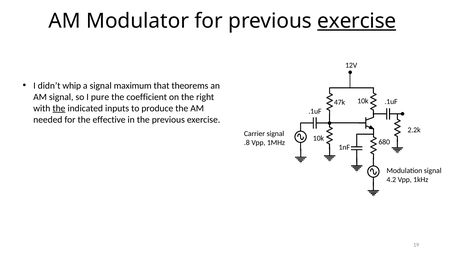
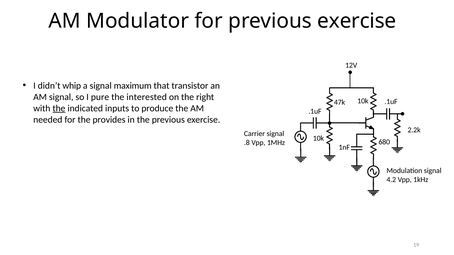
exercise underline: present -> none (357, 21)
theorems: theorems -> transistor (190, 86)
coefficient: coefficient -> interested (147, 97)
effective: effective -> provides (109, 120)
